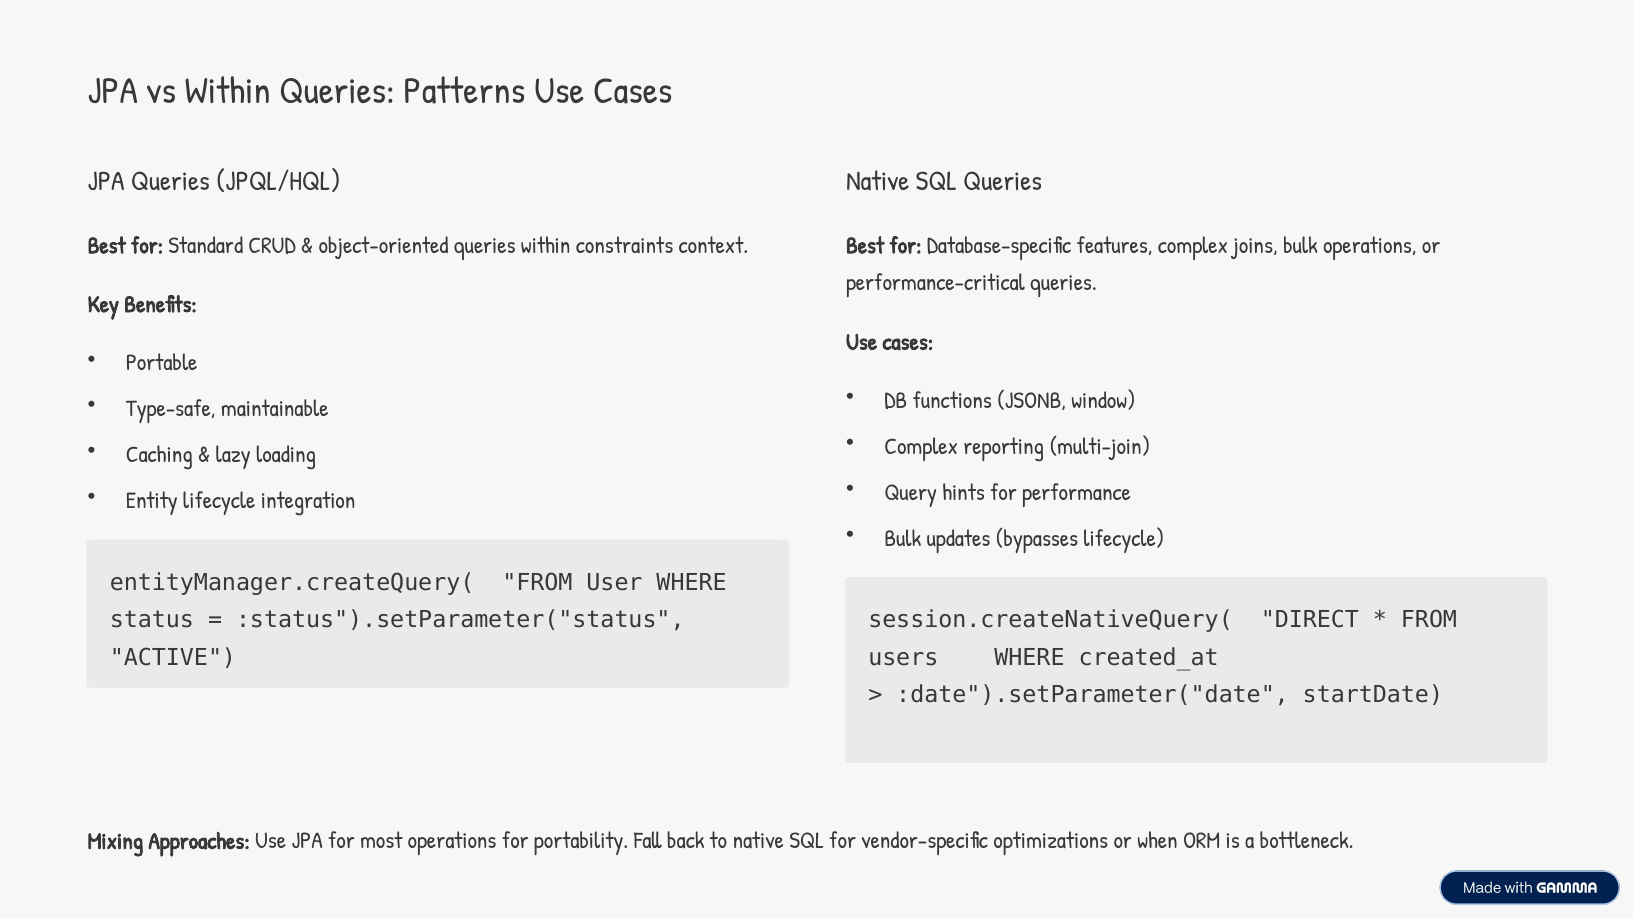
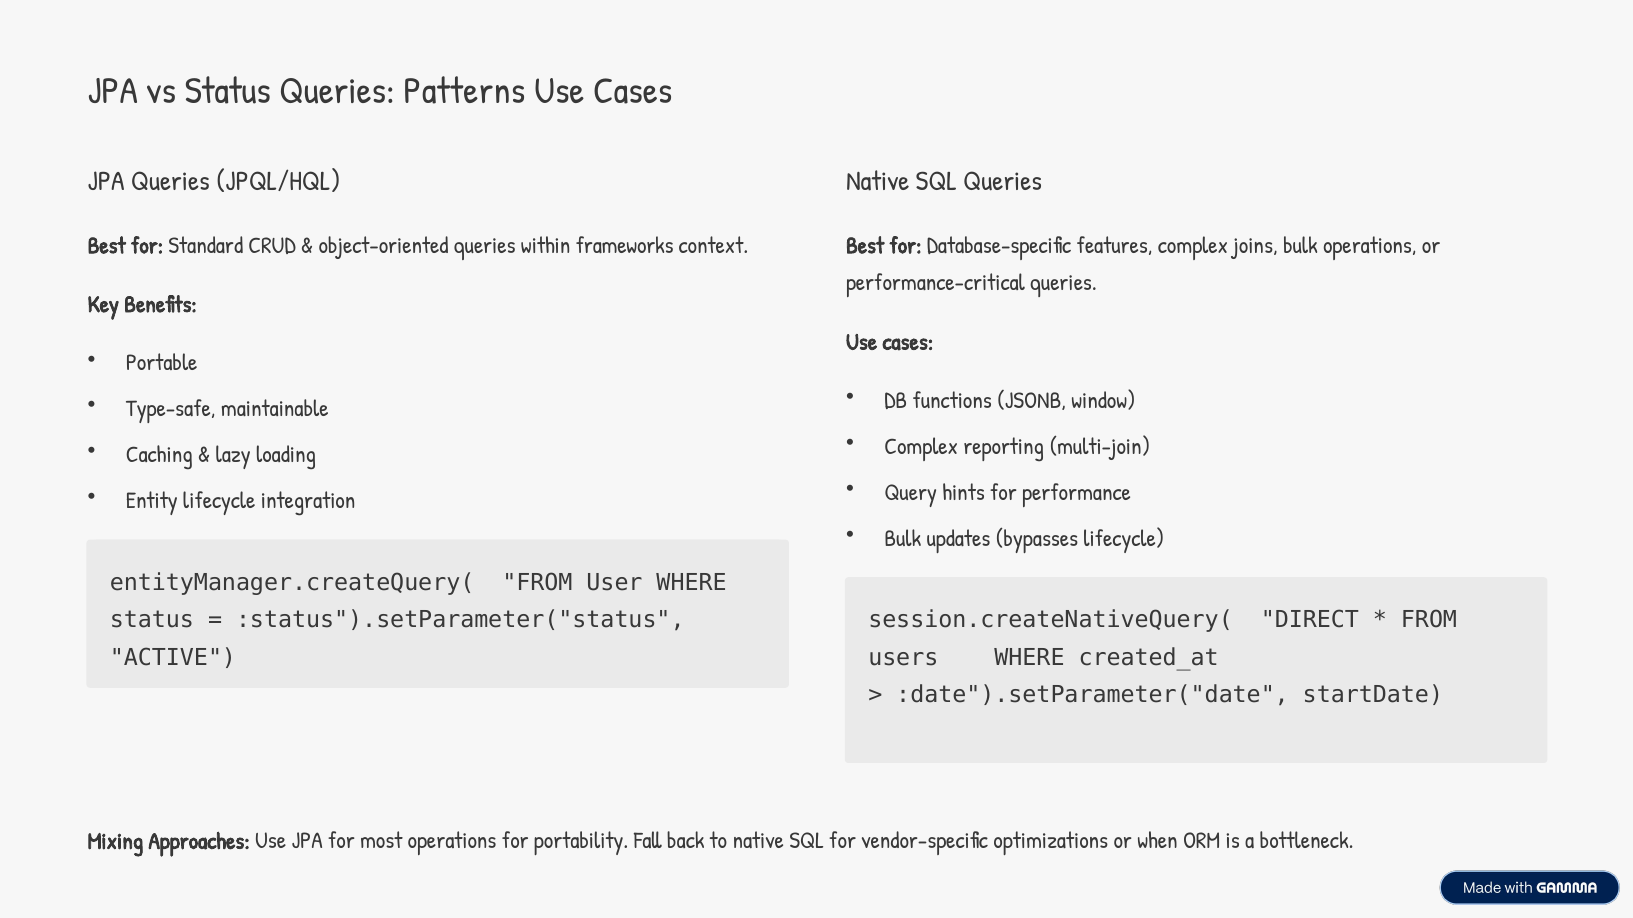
vs Within: Within -> Status (228, 92)
constraints: constraints -> frameworks (625, 246)
